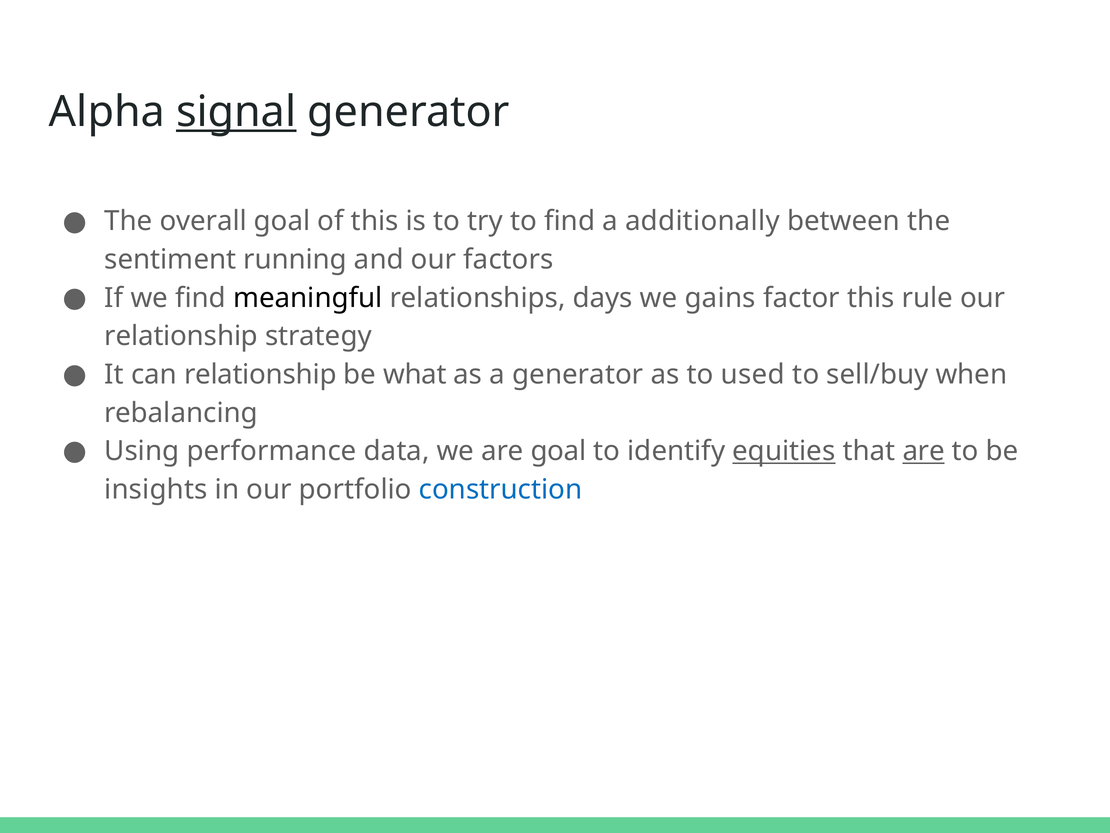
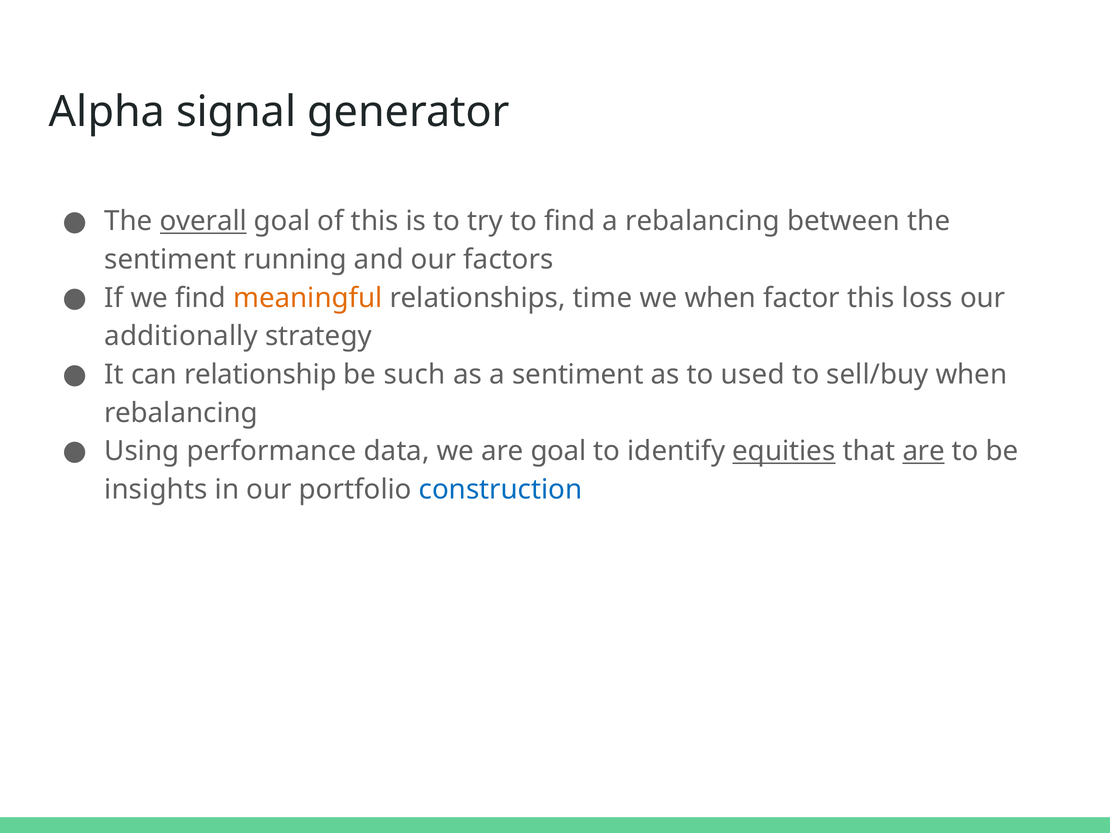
signal underline: present -> none (236, 112)
overall underline: none -> present (203, 221)
a additionally: additionally -> rebalancing (703, 221)
meaningful colour: black -> orange (308, 298)
days: days -> time (602, 298)
we gains: gains -> when (720, 298)
rule: rule -> loss (927, 298)
relationship: relationship -> additionally (181, 336)
what: what -> such (415, 374)
a generator: generator -> sentiment (578, 374)
